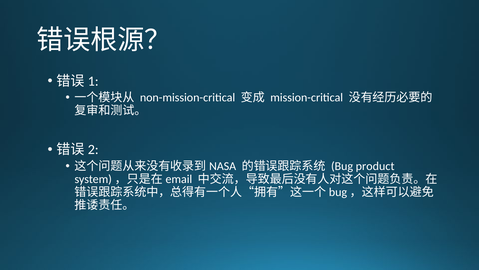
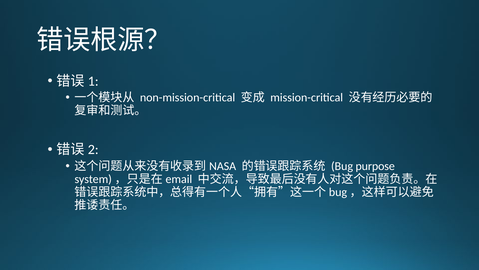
product: product -> purpose (375, 166)
